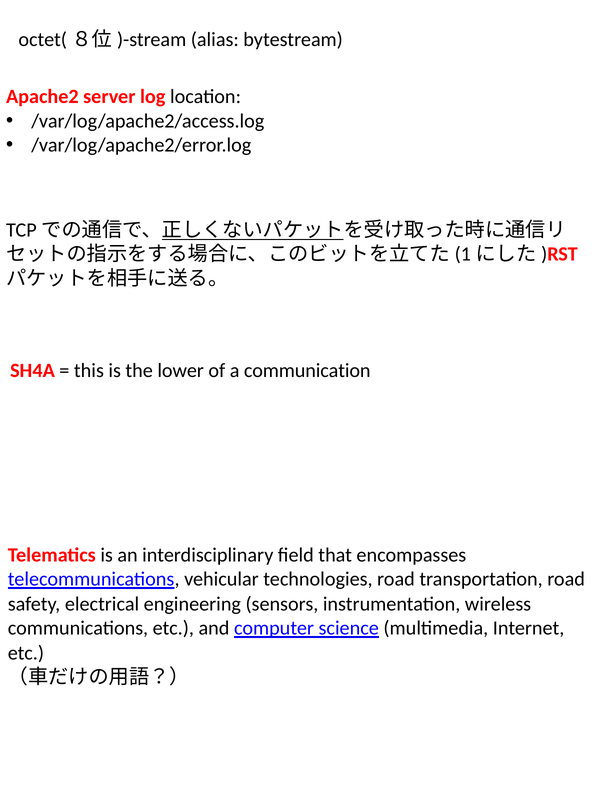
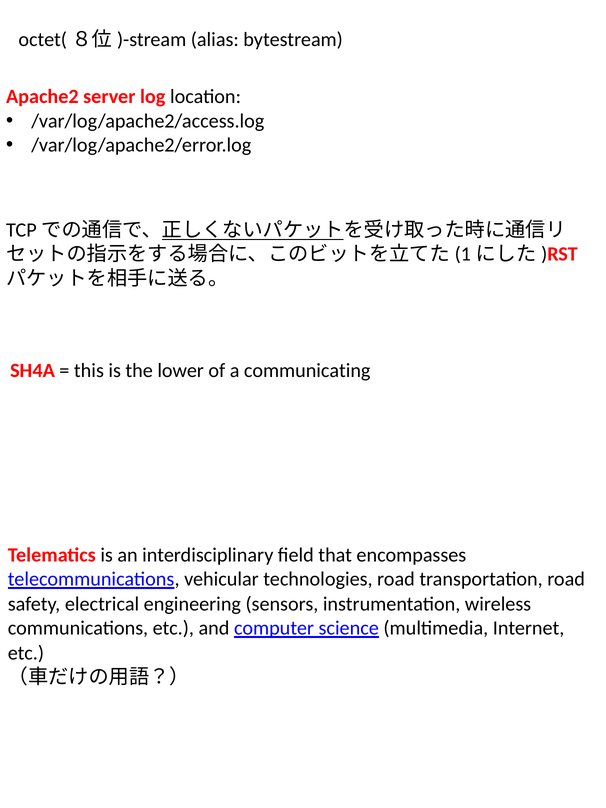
communication: communication -> communicating (307, 371)
